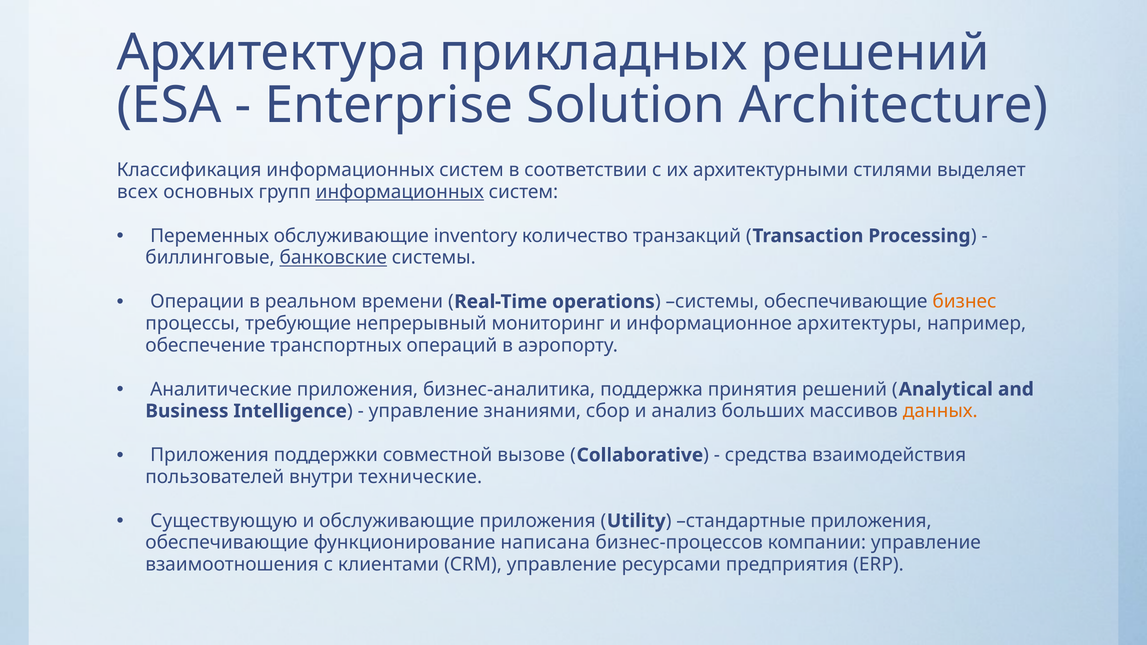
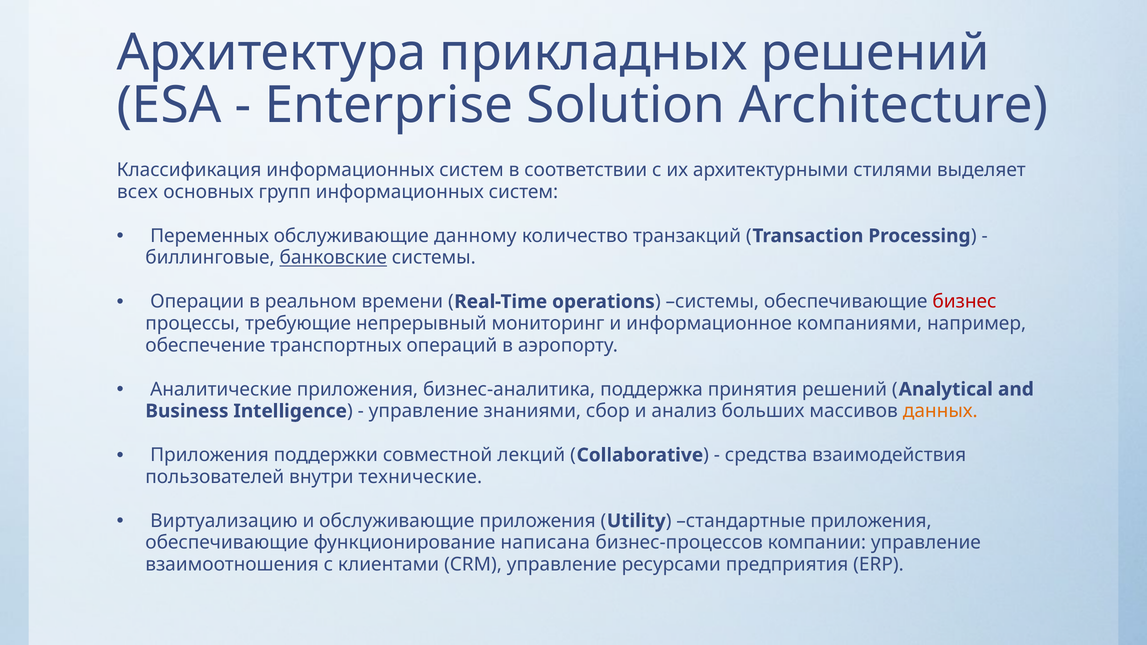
информационных underline: present -> none (400, 192)
inventory: inventory -> данному (475, 236)
бизнес colour: orange -> red (964, 302)
архитектуры: архитектуры -> компаниями (859, 324)
вызове: вызове -> лекций (531, 455)
Существующую: Существующую -> Виртуализацию (224, 521)
